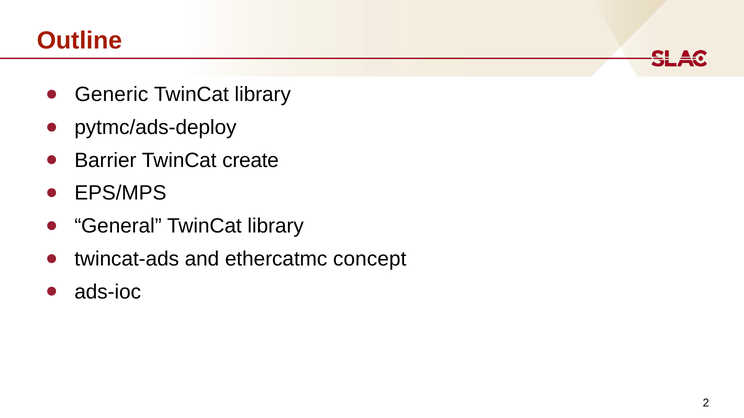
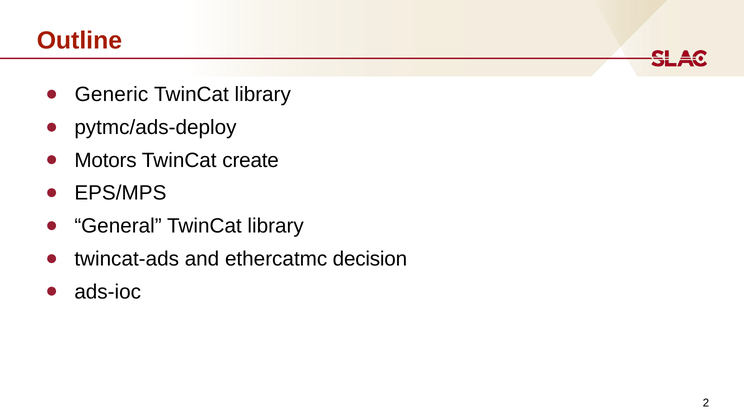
Barrier: Barrier -> Motors (106, 161)
concept: concept -> decision (370, 259)
